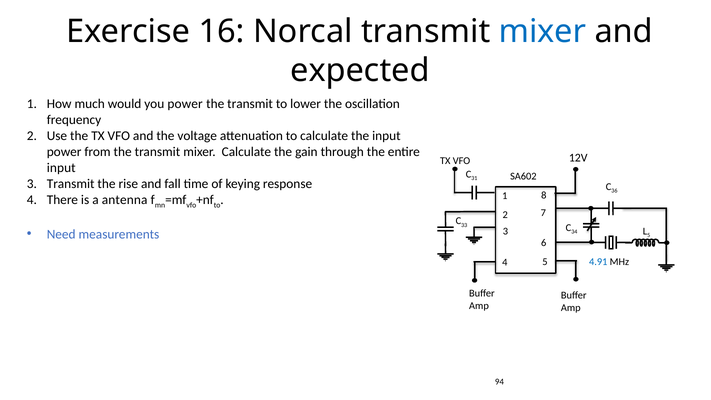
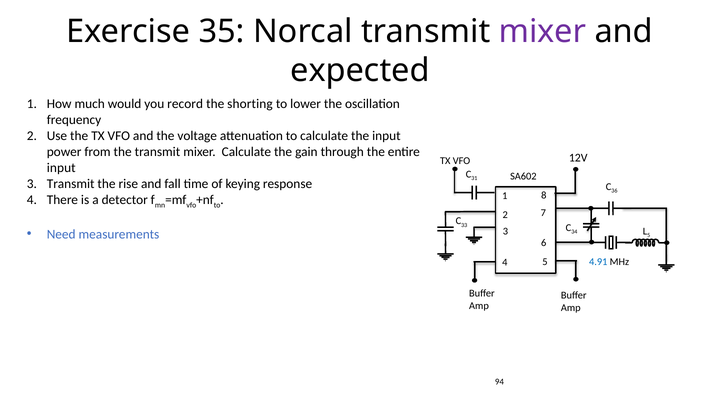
16: 16 -> 35 (222, 31)
mixer colour: blue -> purple (542, 31)
you power: power -> record (185, 104)
transmit: transmit -> shorting (250, 104)
antenna: antenna -> detector (125, 200)
